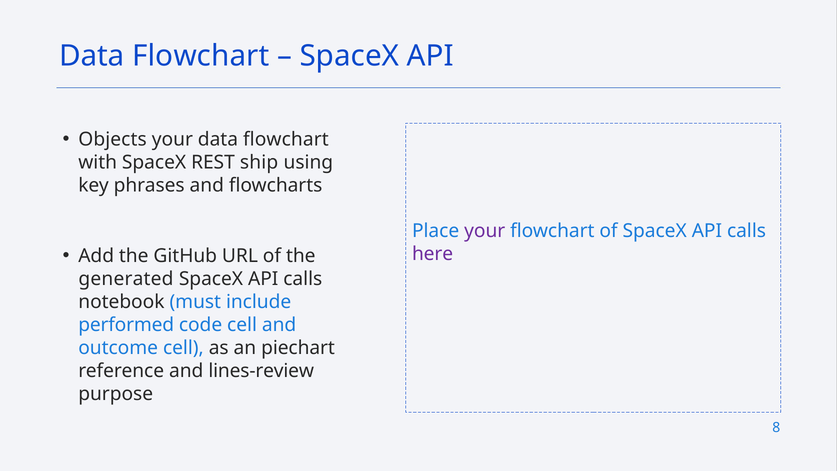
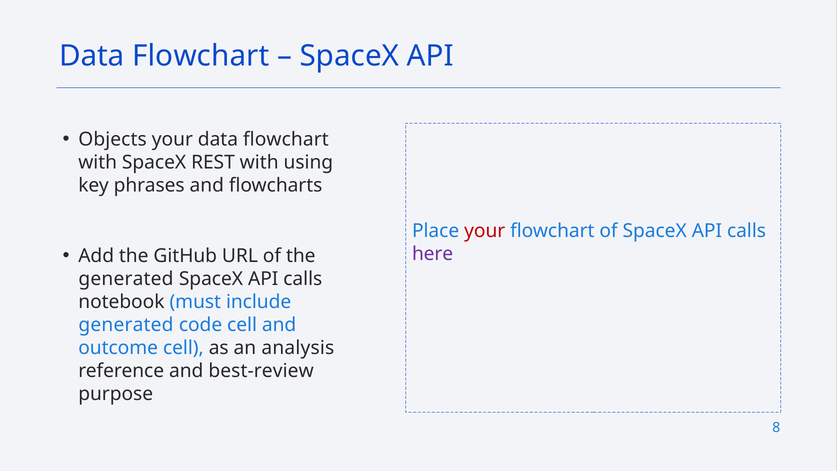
REST ship: ship -> with (259, 163)
your colour: purple -> red (485, 231)
performed: performed -> generated (126, 325)
piechart: piechart -> analysis (298, 348)
lines-review: lines-review -> best-review (261, 371)
